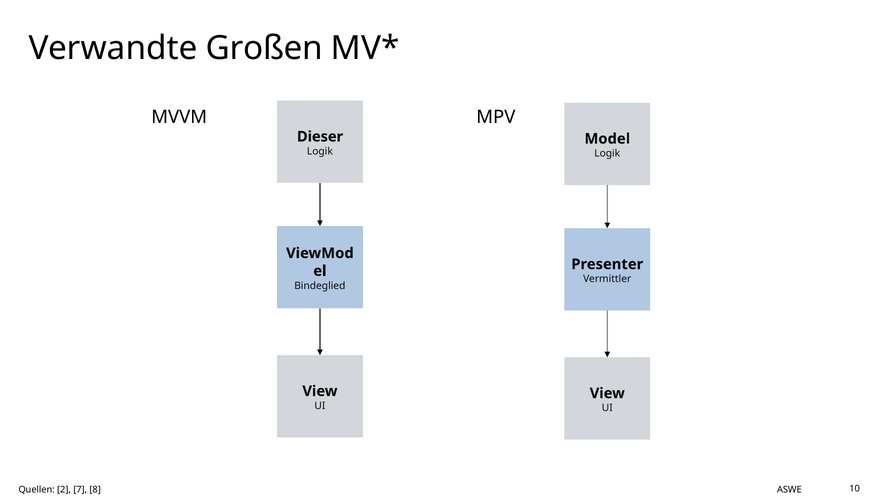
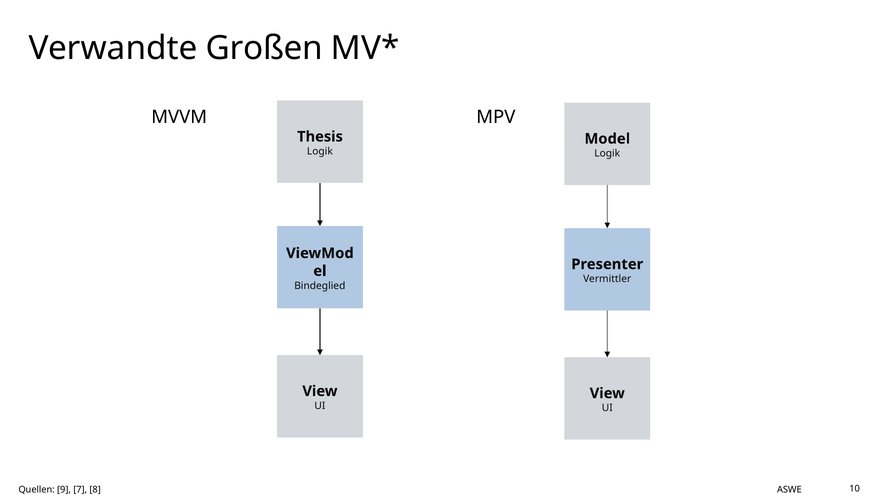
Dieser: Dieser -> Thesis (320, 137)
2: 2 -> 9 (64, 490)
